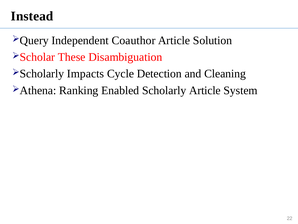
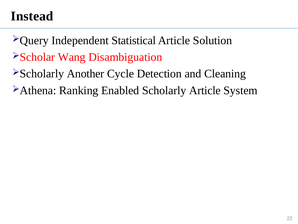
Coauthor: Coauthor -> Statistical (134, 40)
These: These -> Wang (72, 57)
Impacts: Impacts -> Another (86, 74)
